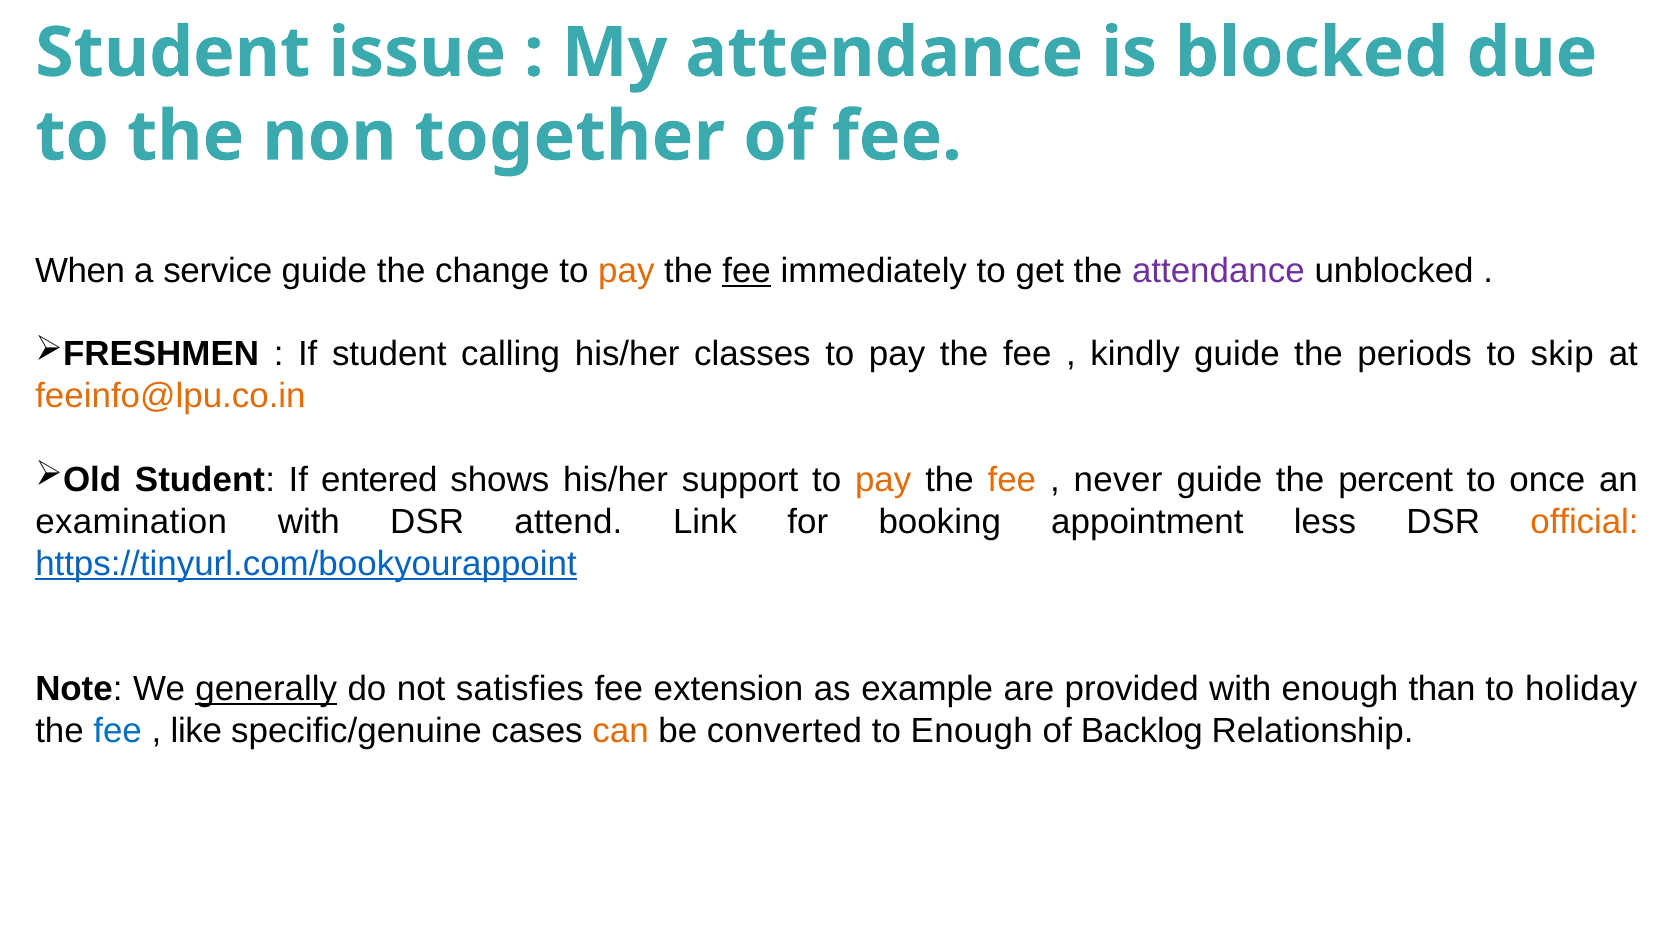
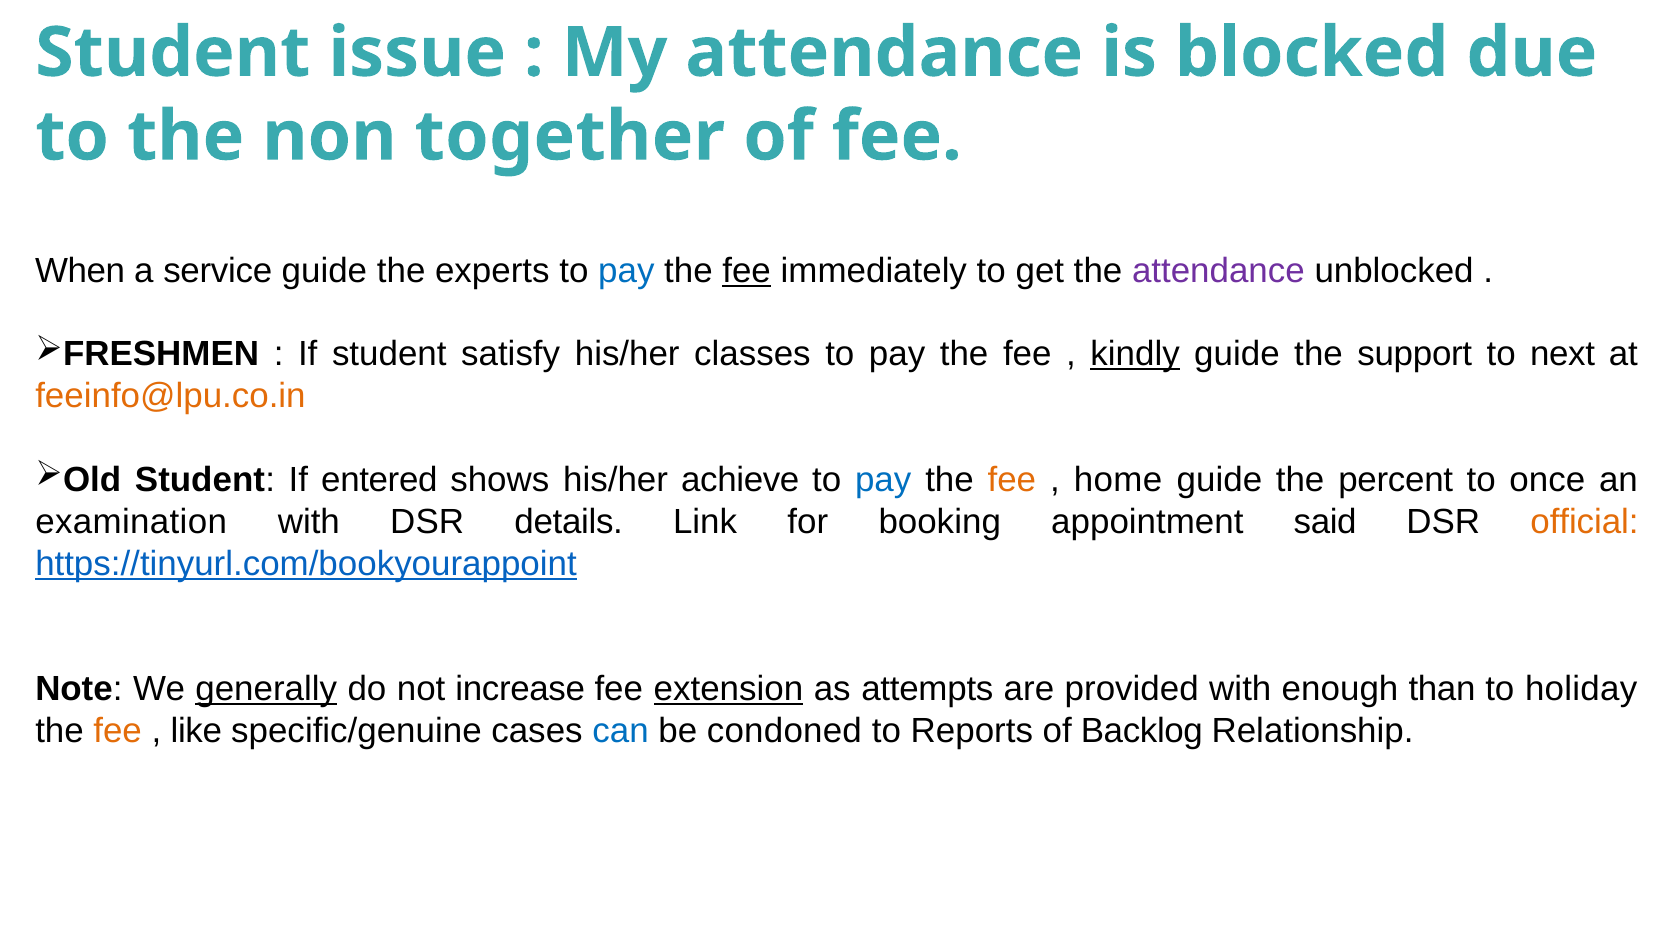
change: change -> experts (492, 271)
pay colour: orange -> blue (626, 271)
calling: calling -> satisfy (511, 354)
kindly underline: none -> present (1135, 354)
periods: periods -> support (1415, 354)
skip: skip -> next (1563, 354)
support: support -> achieve (740, 480)
pay colour: orange -> blue (883, 480)
never: never -> home (1118, 480)
attend: attend -> details (569, 522)
less: less -> said (1325, 522)
satisfies: satisfies -> increase (520, 690)
extension underline: none -> present (728, 690)
example: example -> attempts (927, 690)
fee colour: blue -> orange (118, 731)
can colour: orange -> blue (621, 731)
converted: converted -> condoned (784, 731)
to Enough: Enough -> Reports (972, 731)
